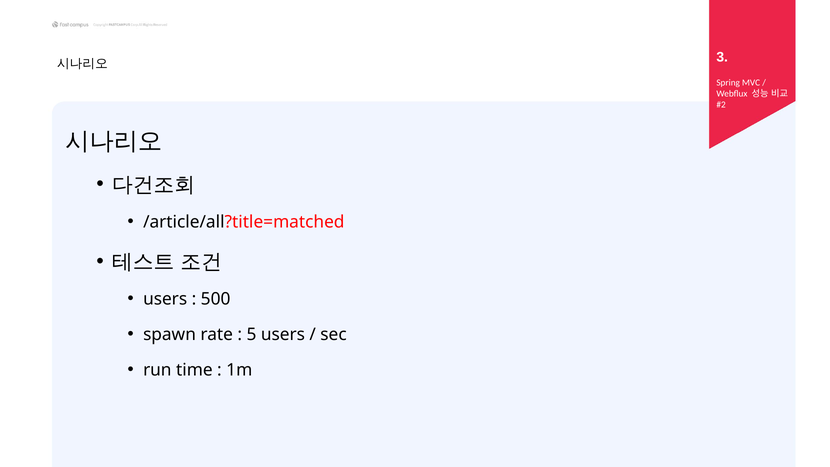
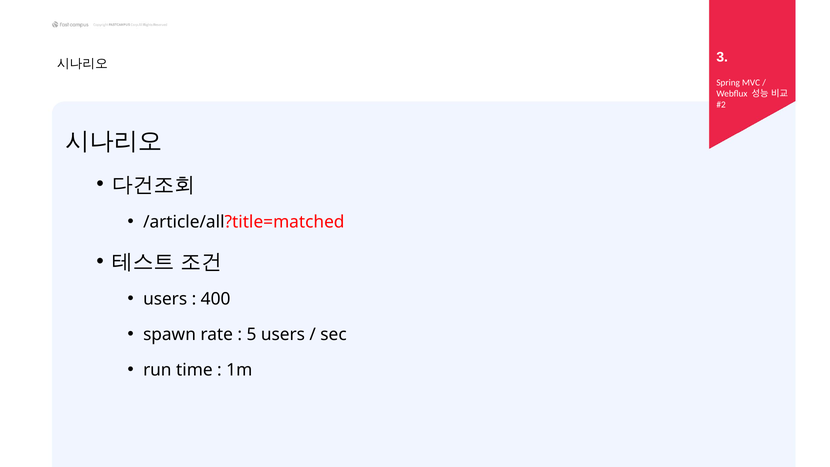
500: 500 -> 400 (216, 299)
